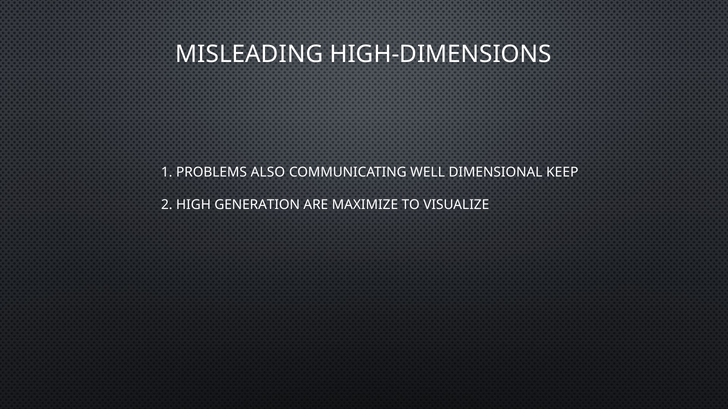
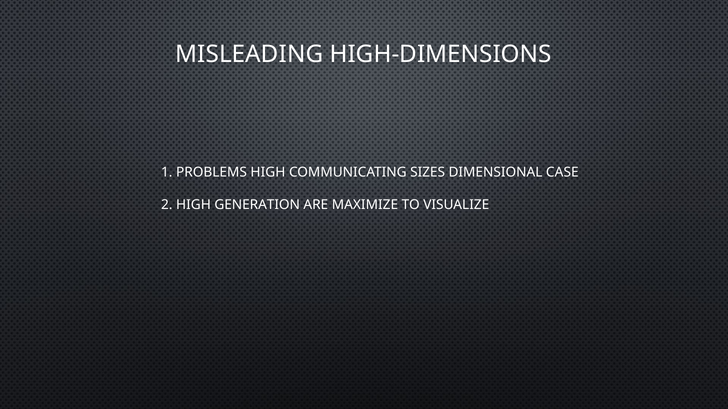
PROBLEMS ALSO: ALSO -> HIGH (268, 172)
WELL: WELL -> SIZES (428, 172)
KEEP: KEEP -> CASE (562, 172)
